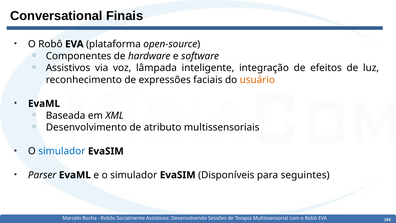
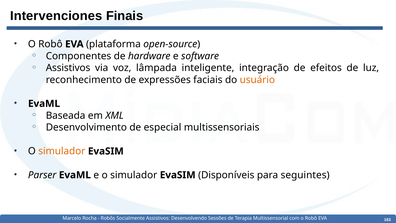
Conversational: Conversational -> Intervenciones (56, 16)
atributo: atributo -> especial (163, 127)
simulador colour: blue -> orange (62, 151)
